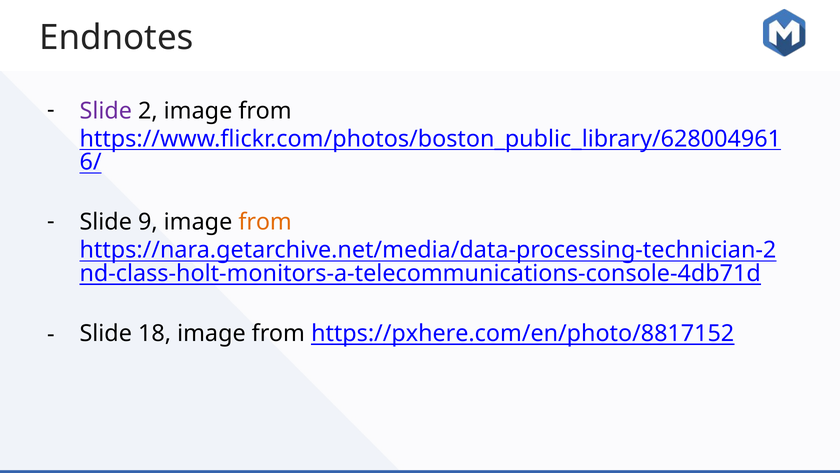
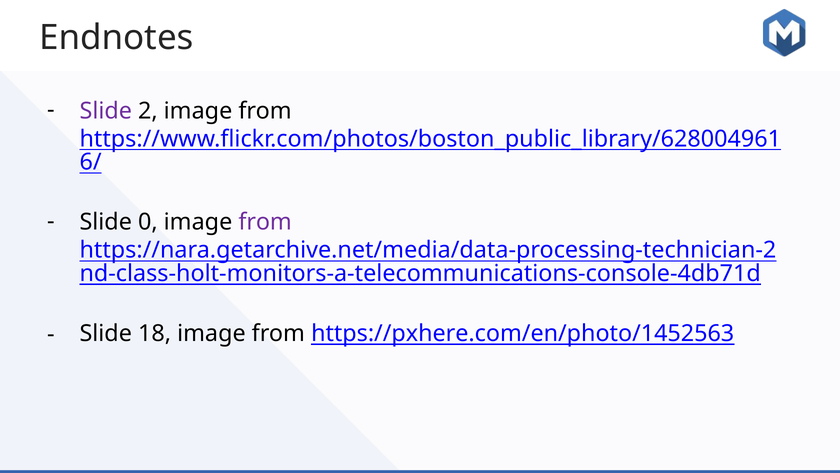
9: 9 -> 0 (148, 222)
from colour: orange -> purple (265, 222)
https://pxhere.com/en/photo/8817152: https://pxhere.com/en/photo/8817152 -> https://pxhere.com/en/photo/1452563 (523, 333)
